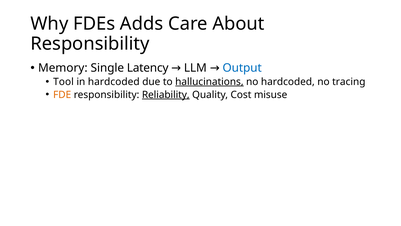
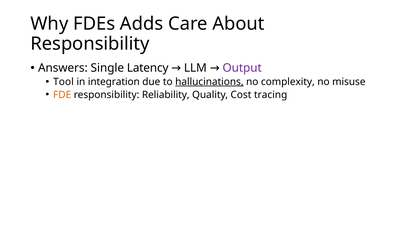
Memory: Memory -> Answers (63, 68)
Output colour: blue -> purple (242, 68)
in hardcoded: hardcoded -> integration (114, 82)
no hardcoded: hardcoded -> complexity (288, 82)
tracing: tracing -> misuse (349, 82)
Reliability underline: present -> none (166, 95)
misuse: misuse -> tracing (271, 95)
